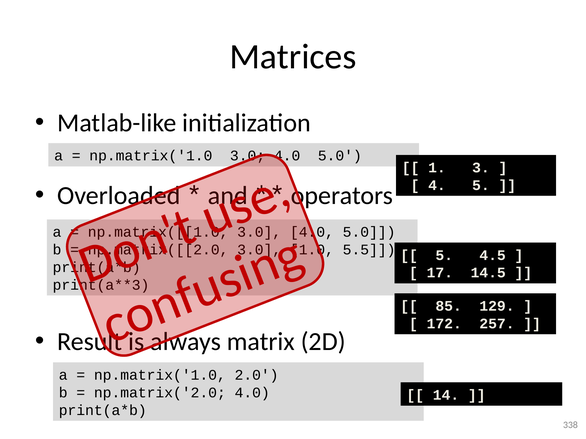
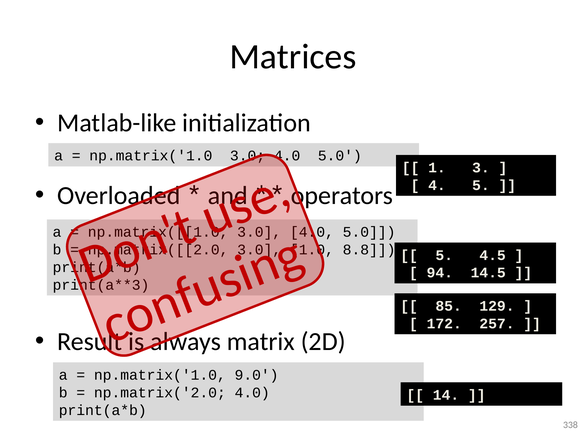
5.5: 5.5 -> 8.8 (369, 250)
17: 17 -> 94 (440, 273)
2.0: 2.0 -> 9.0 (257, 375)
